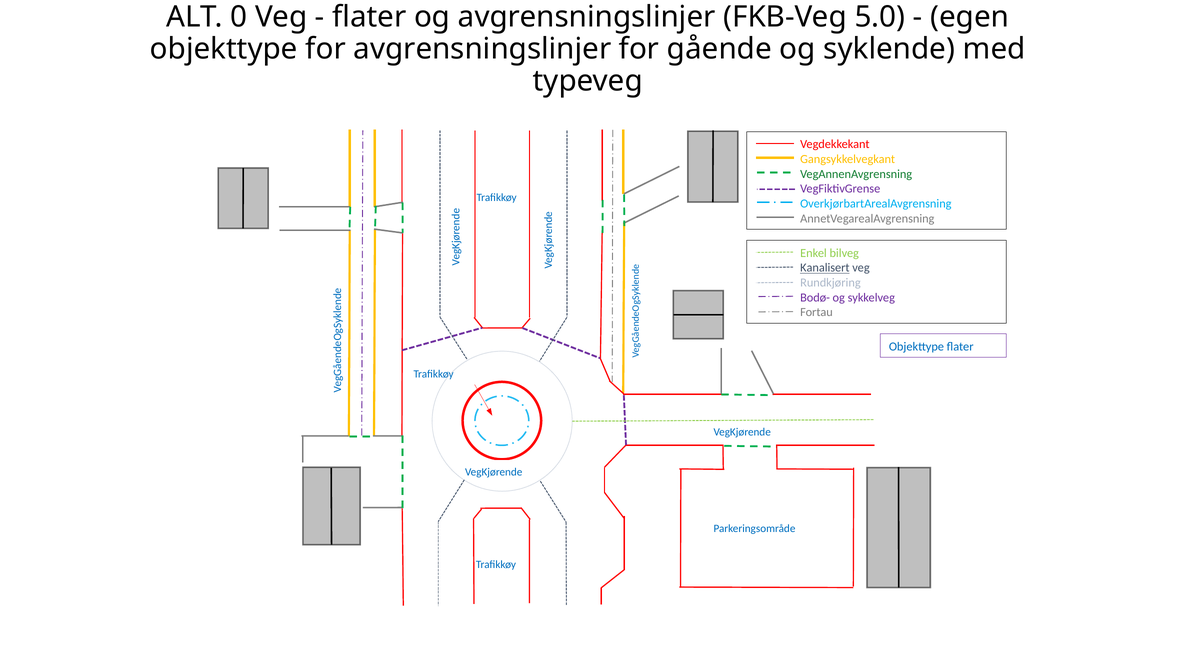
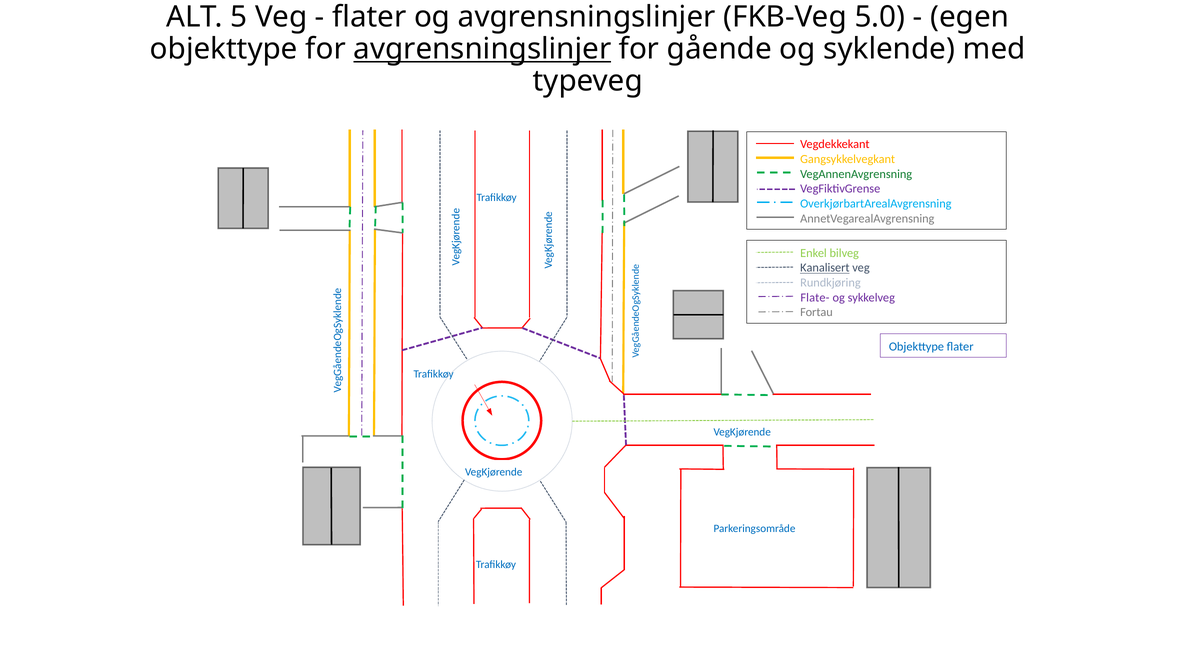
0: 0 -> 5 (239, 17)
avgrensningslinjer underline: none -> present (482, 49)
Bodø-: Bodø- -> Flate- (815, 298)
